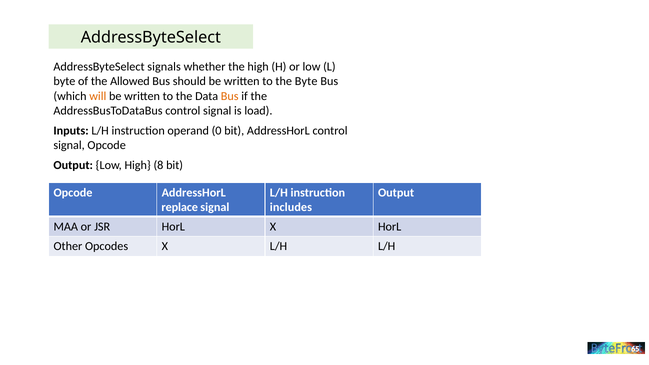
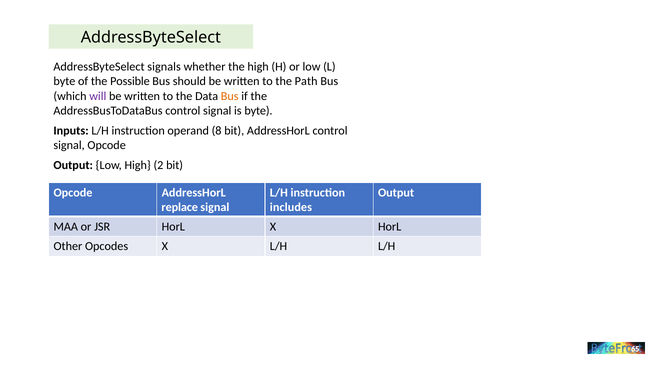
Allowed: Allowed -> Possible (130, 81)
the Byte: Byte -> Path (306, 81)
will colour: orange -> purple (98, 96)
is load: load -> byte (258, 111)
0: 0 -> 8 (217, 131)
8: 8 -> 2 (158, 165)
